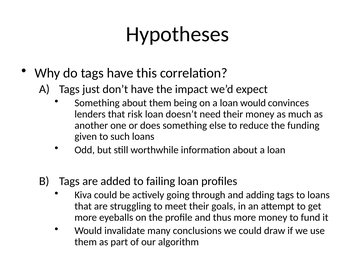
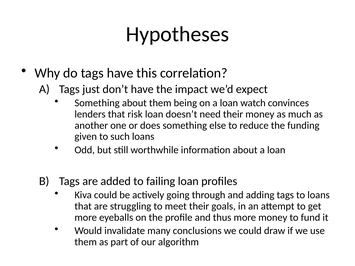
loan would: would -> watch (253, 103)
